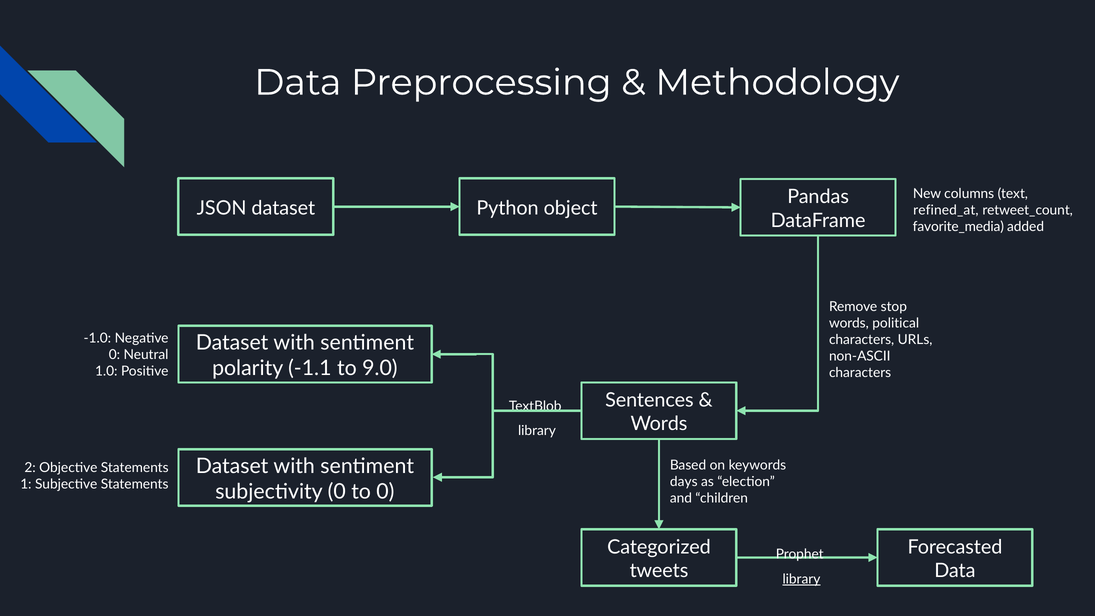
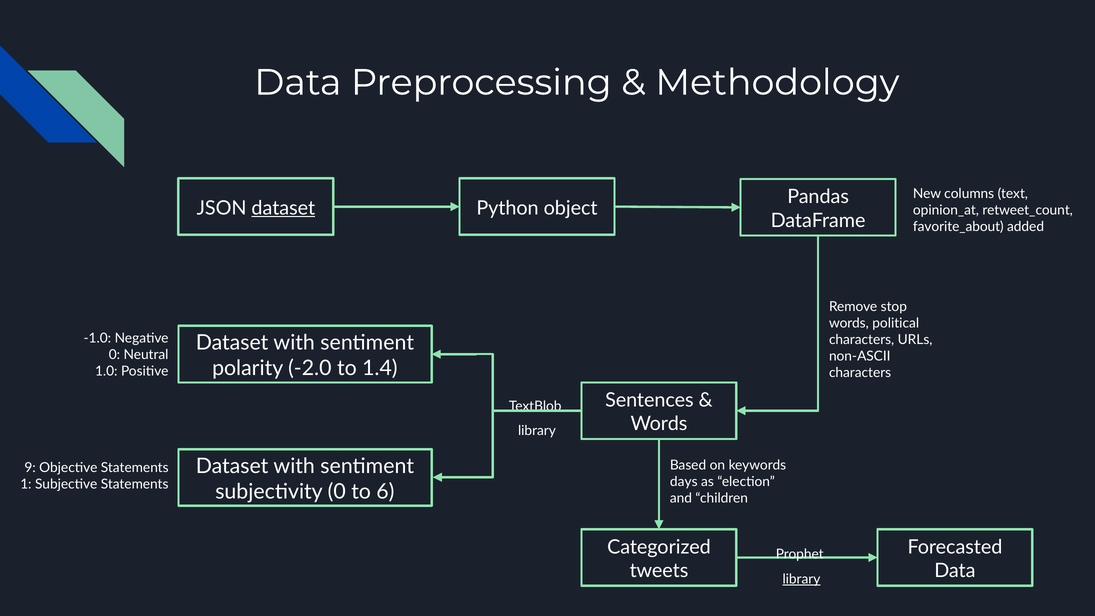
dataset underline: none -> present (283, 208)
refined_at: refined_at -> opinion_at (946, 210)
favorite_media: favorite_media -> favorite_about (958, 227)
-1.1: -1.1 -> -2.0 (310, 368)
9.0: 9.0 -> 1.4 (380, 368)
2: 2 -> 9 (30, 468)
to 0: 0 -> 6 (385, 492)
